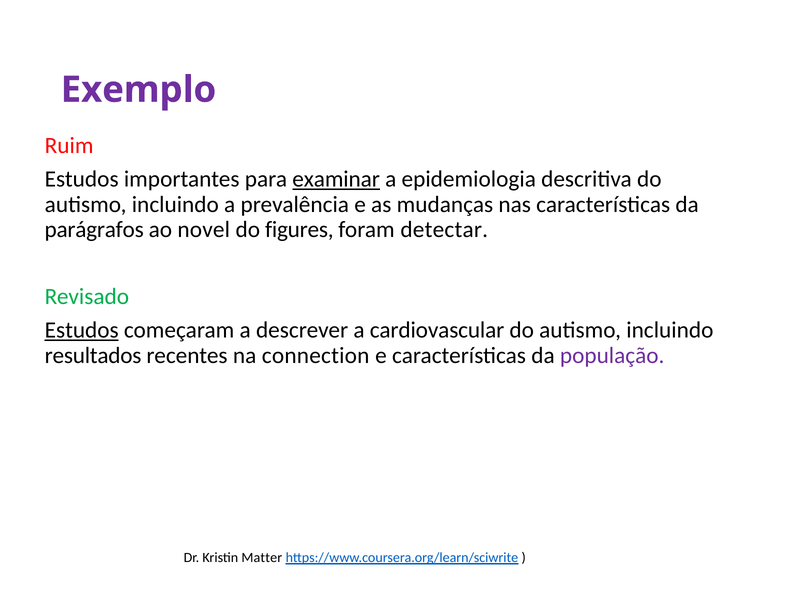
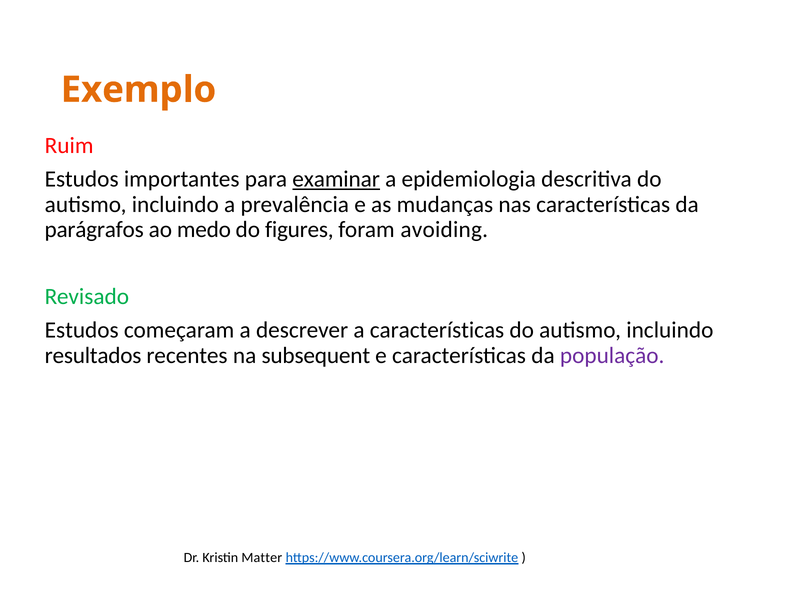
Exemplo colour: purple -> orange (138, 90)
novel: novel -> medo (204, 230)
detectar: detectar -> avoiding (444, 230)
Estudos underline: present -> none (82, 330)
a cardiovascular: cardiovascular -> características (437, 330)
connection: connection -> subsequent (316, 356)
